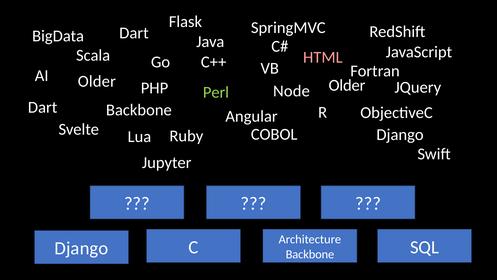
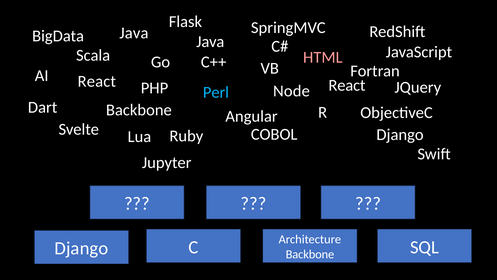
Dart: Dart -> Java (134, 33)
Older: Older -> React (97, 81)
Older: Older -> React (347, 85)
Perl colour: light green -> light blue (216, 92)
